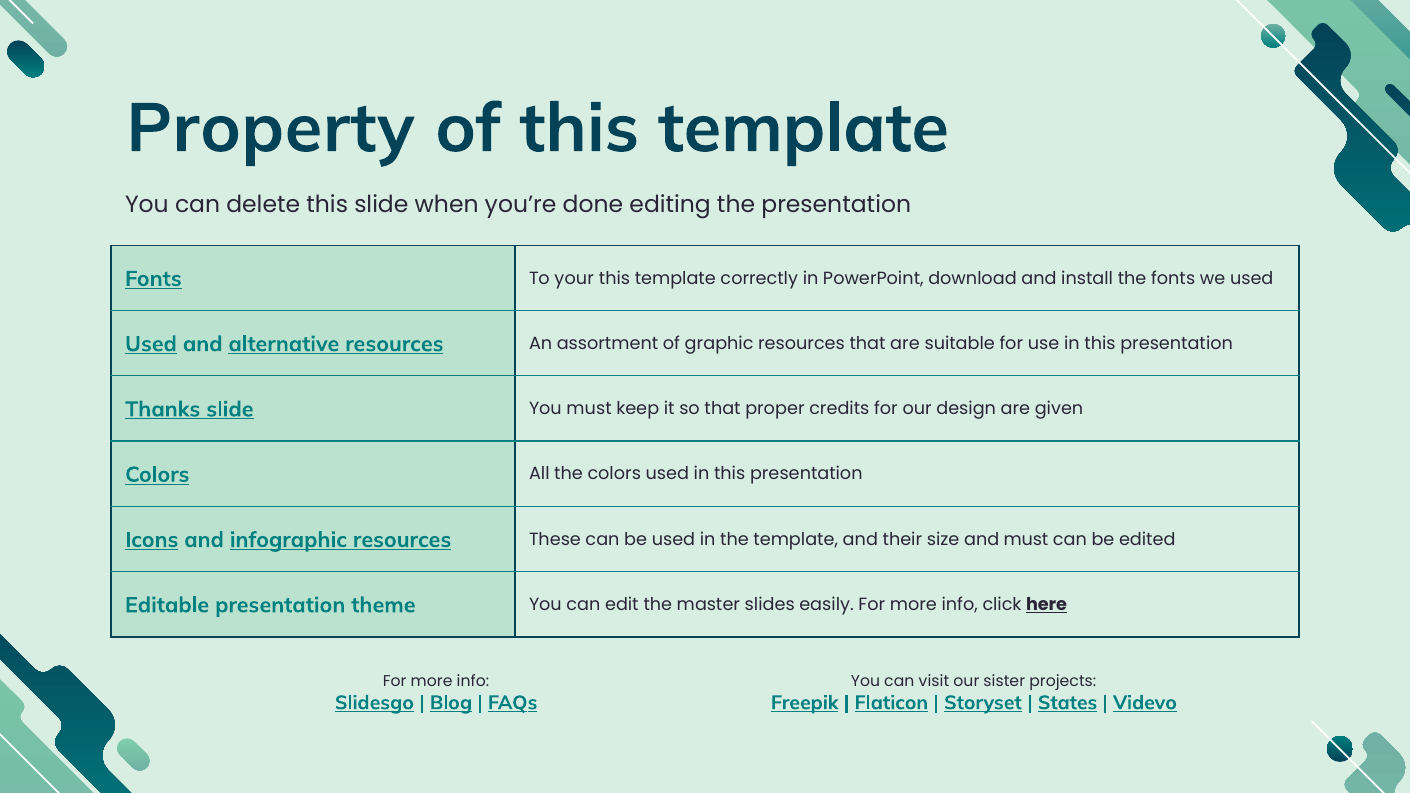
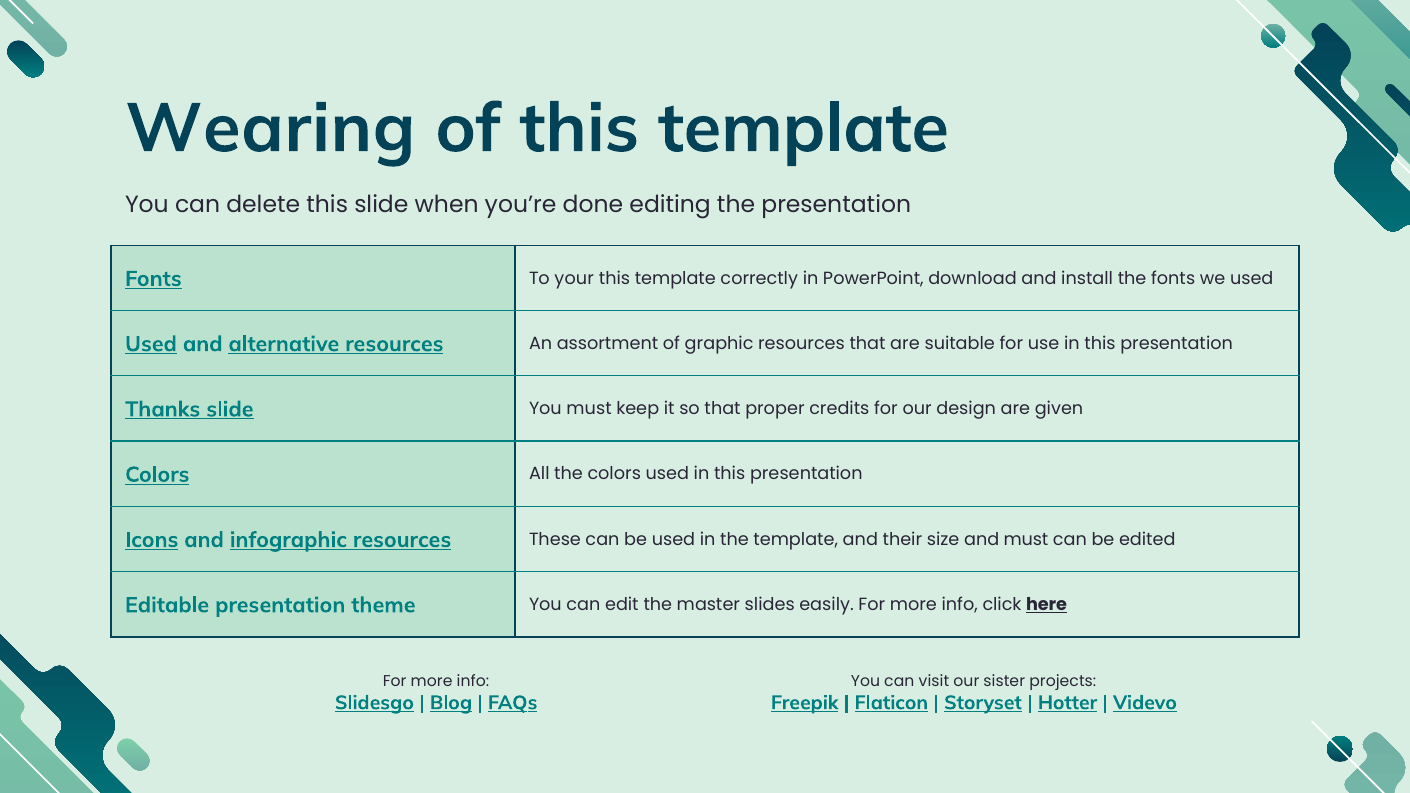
Property: Property -> Wearing (270, 129)
States: States -> Hotter (1068, 703)
